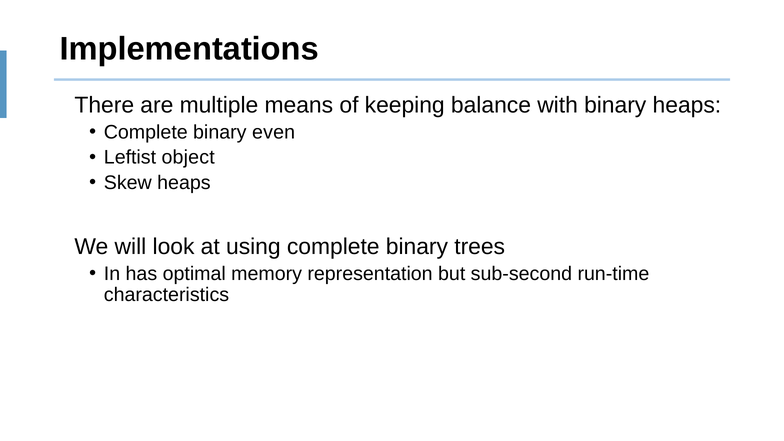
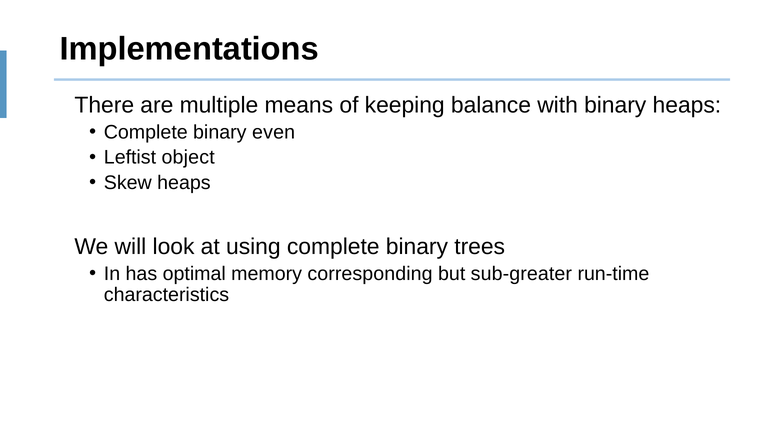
representation: representation -> corresponding (370, 274)
sub-second: sub-second -> sub-greater (521, 274)
